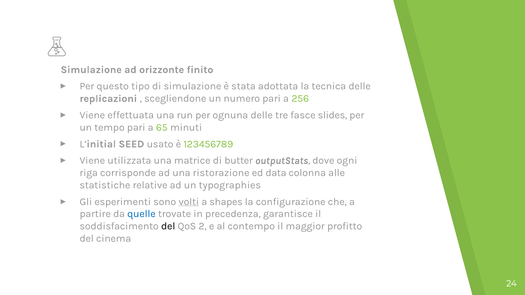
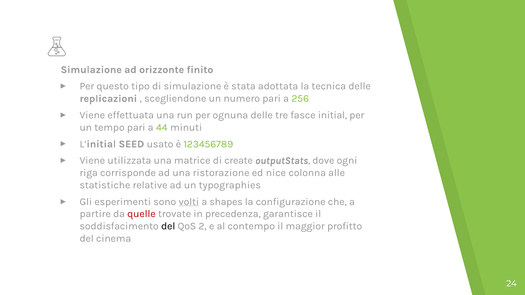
slides: slides -> initial (332, 115)
65: 65 -> 44 (162, 128)
butter: butter -> create (239, 161)
data: data -> nice (276, 173)
quelle colour: blue -> red (141, 214)
